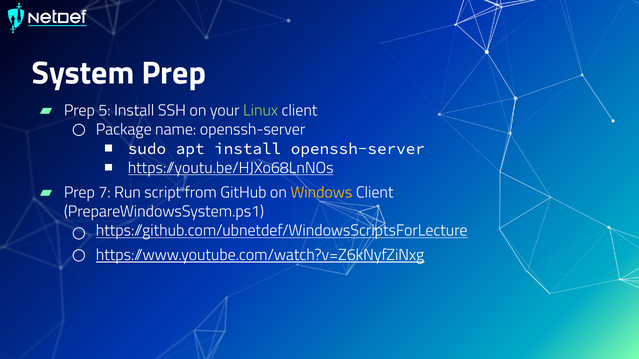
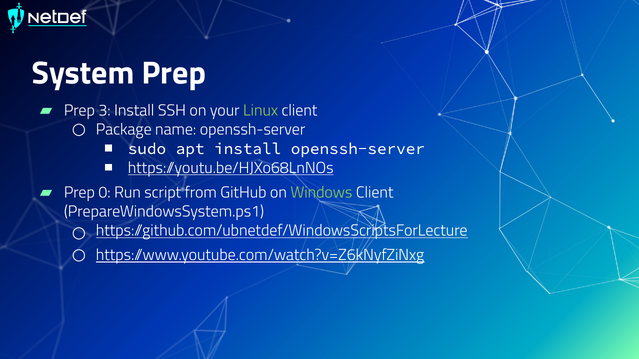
5: 5 -> 3 (105, 111)
7: 7 -> 0 (105, 193)
Windows colour: yellow -> light green (321, 193)
